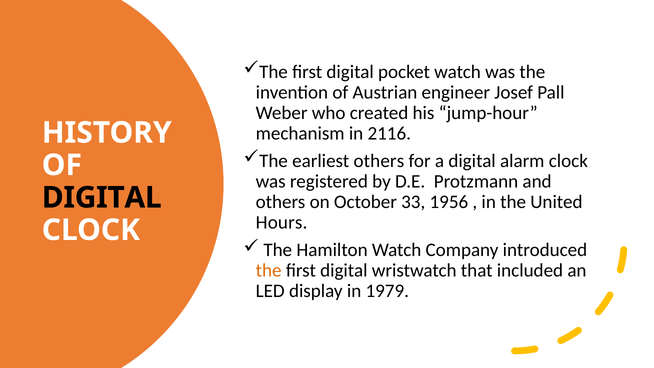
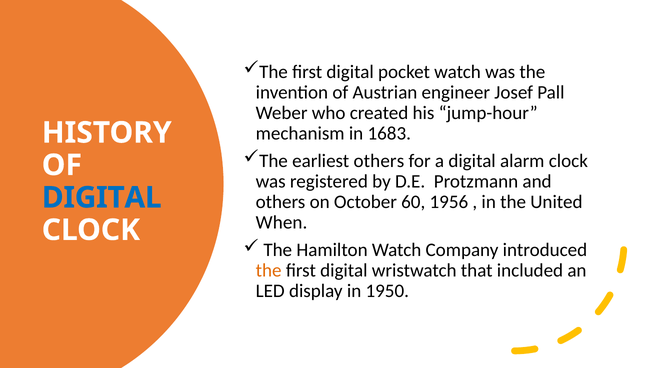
2116: 2116 -> 1683 (389, 133)
DIGITAL colour: black -> blue (102, 198)
33: 33 -> 60 (413, 202)
Hours: Hours -> When (282, 223)
1979: 1979 -> 1950 (387, 291)
